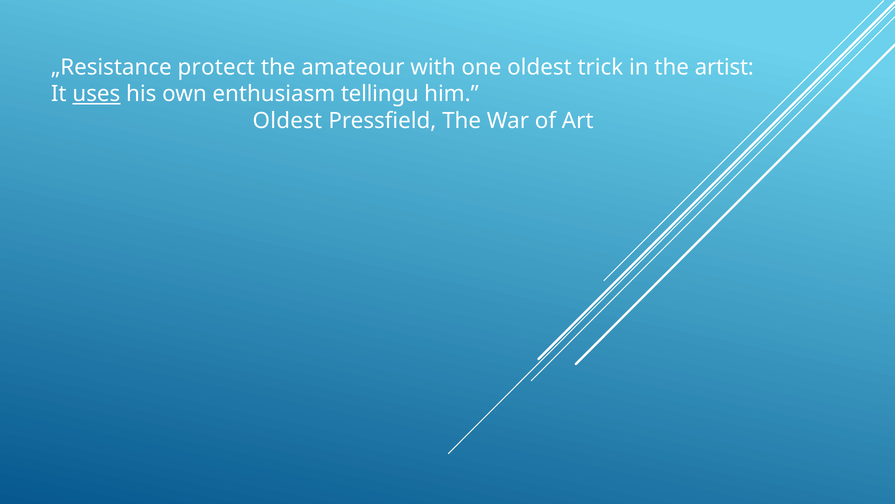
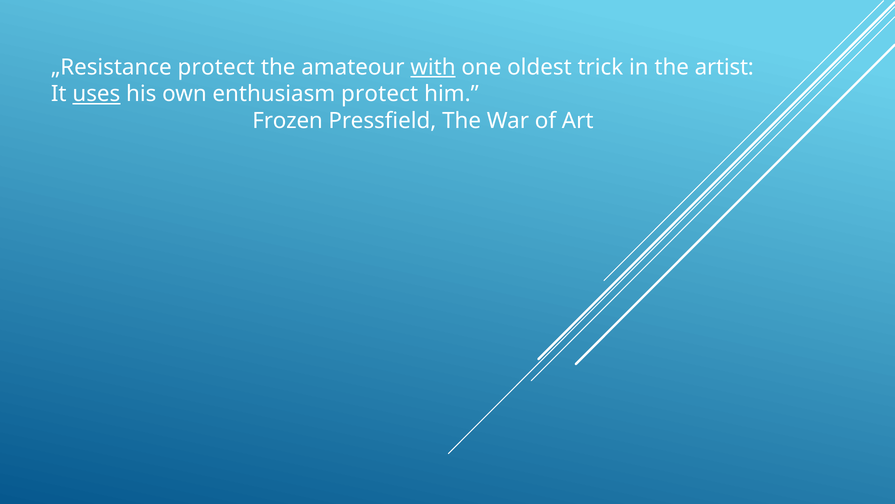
with underline: none -> present (433, 67)
enthusiasm tellingu: tellingu -> protect (380, 94)
Oldest: Oldest -> Frozen (288, 121)
